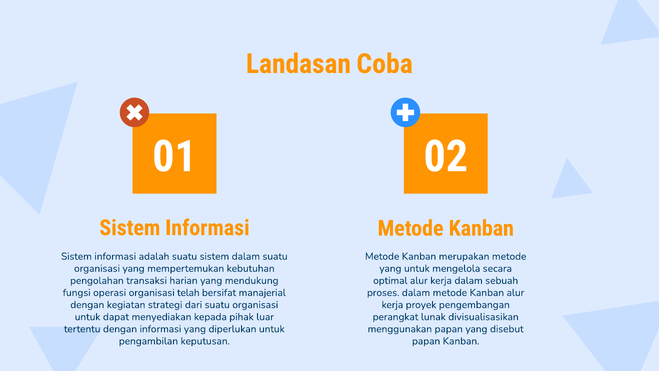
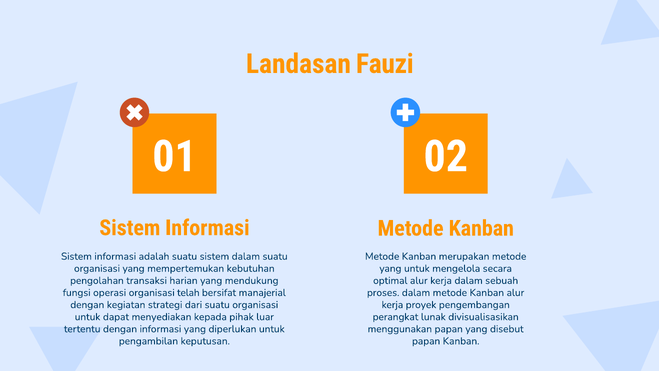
Coba: Coba -> Fauzi (385, 64)
